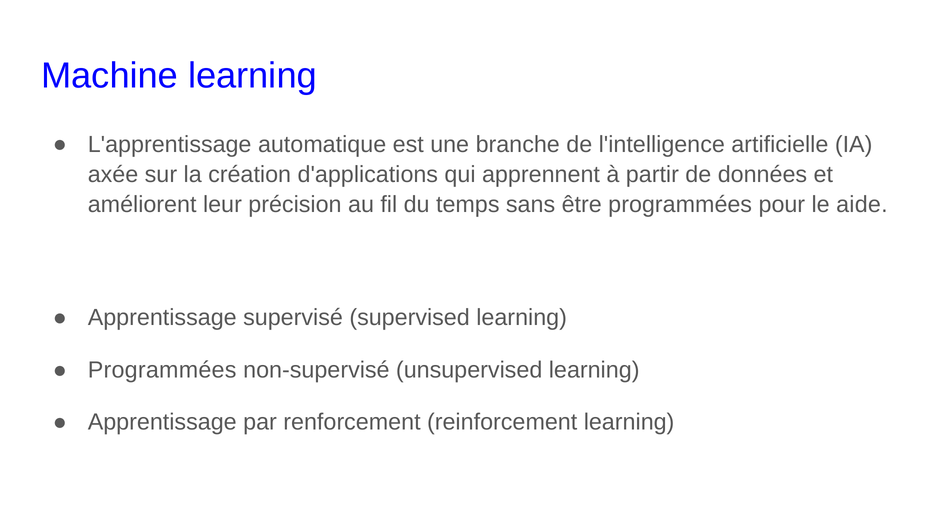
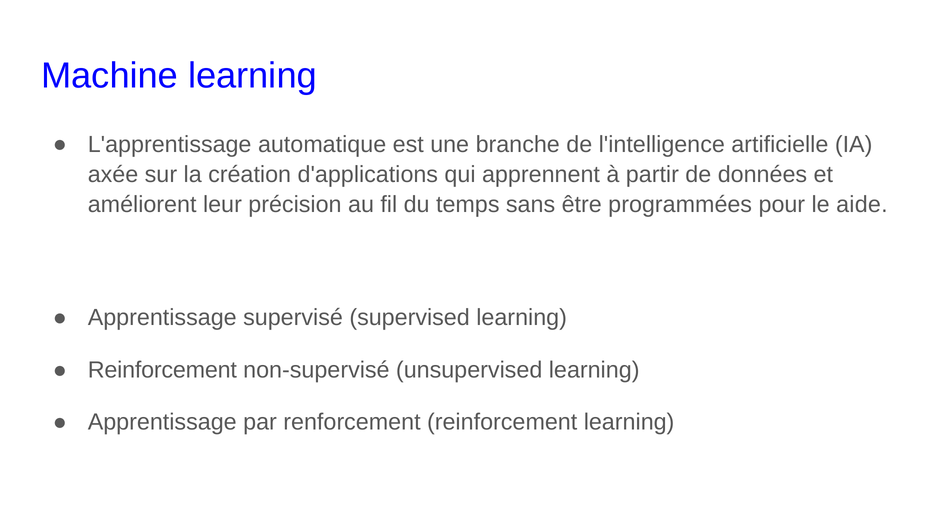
Programmées: Programmées -> Reinforcement (162, 370)
